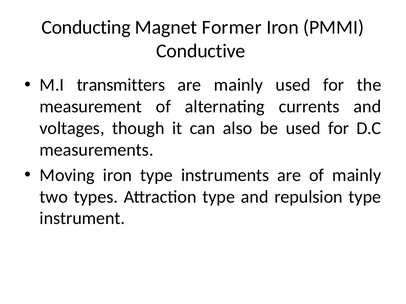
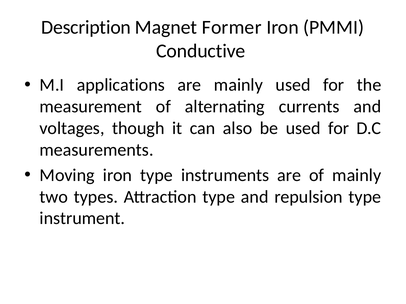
Conducting: Conducting -> Description (86, 27)
transmitters: transmitters -> applications (121, 85)
